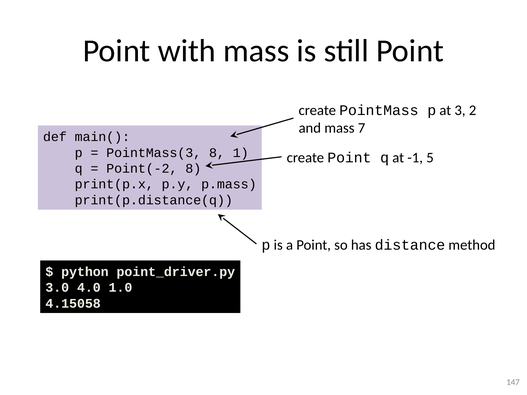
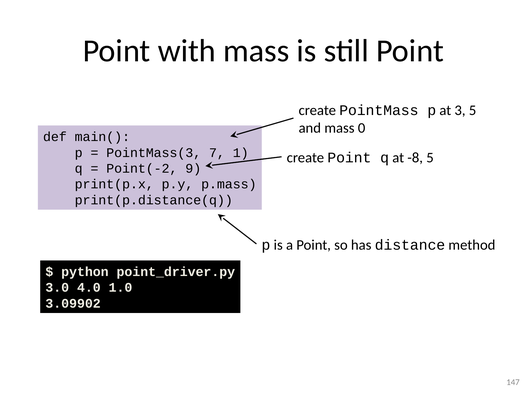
3 2: 2 -> 5 (473, 110)
7: 7 -> 0 (362, 128)
PointMass(3 8: 8 -> 7 (217, 153)
-1: -1 -> -8 (415, 158)
Point(-2 8: 8 -> 9 (193, 169)
4.15058: 4.15058 -> 3.09902 (73, 304)
